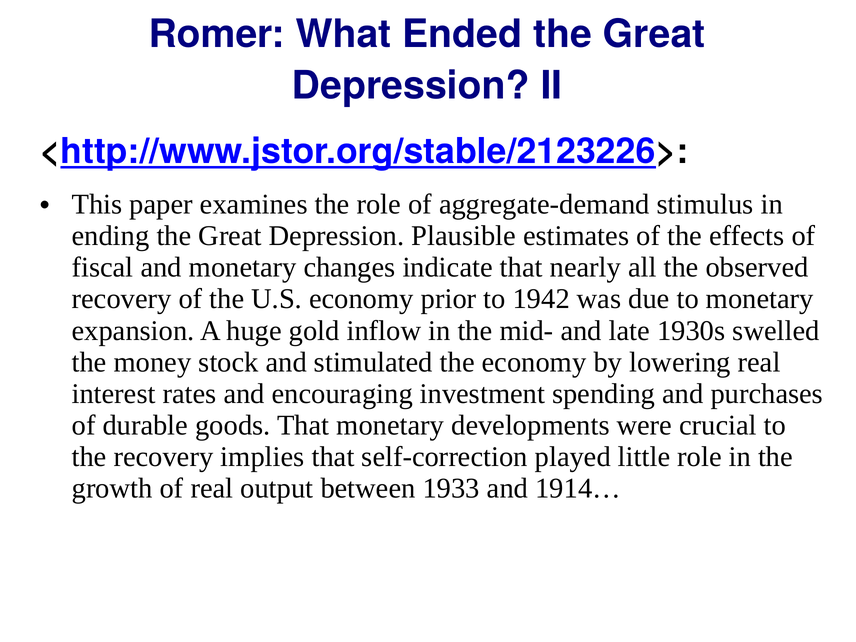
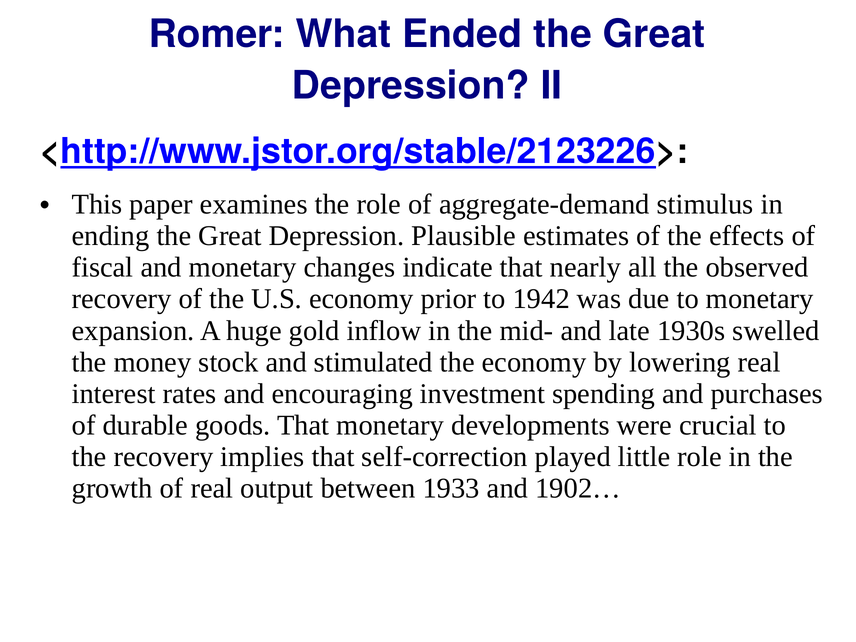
1914…: 1914… -> 1902… (578, 488)
